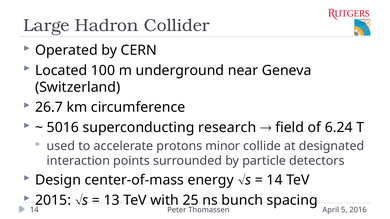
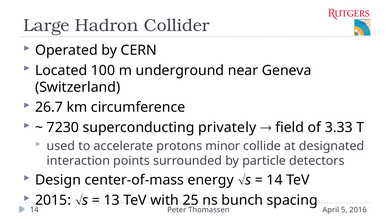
5016: 5016 -> 7230 (63, 128)
research: research -> privately (227, 128)
6.24: 6.24 -> 3.33 (339, 128)
